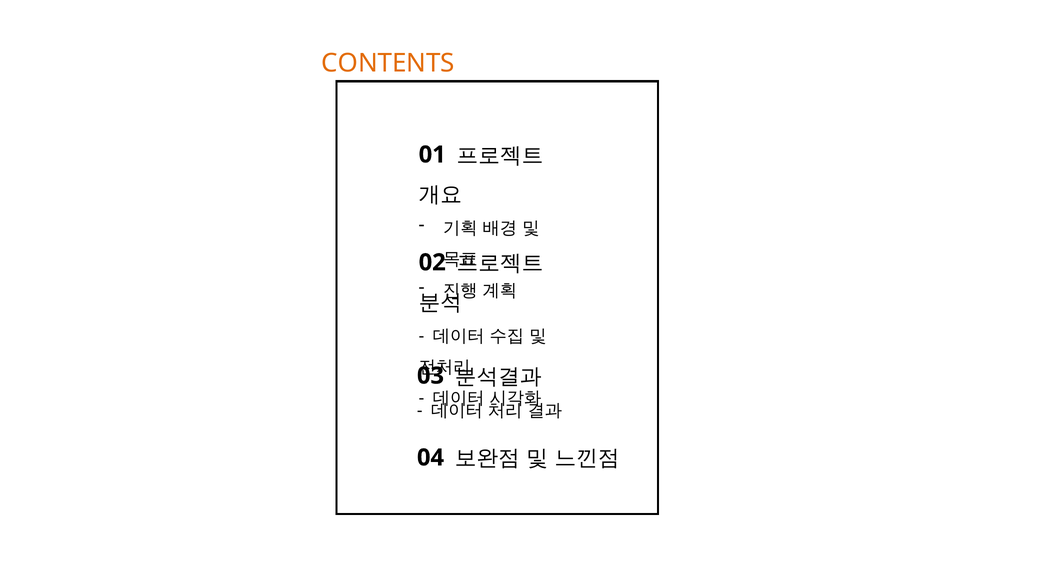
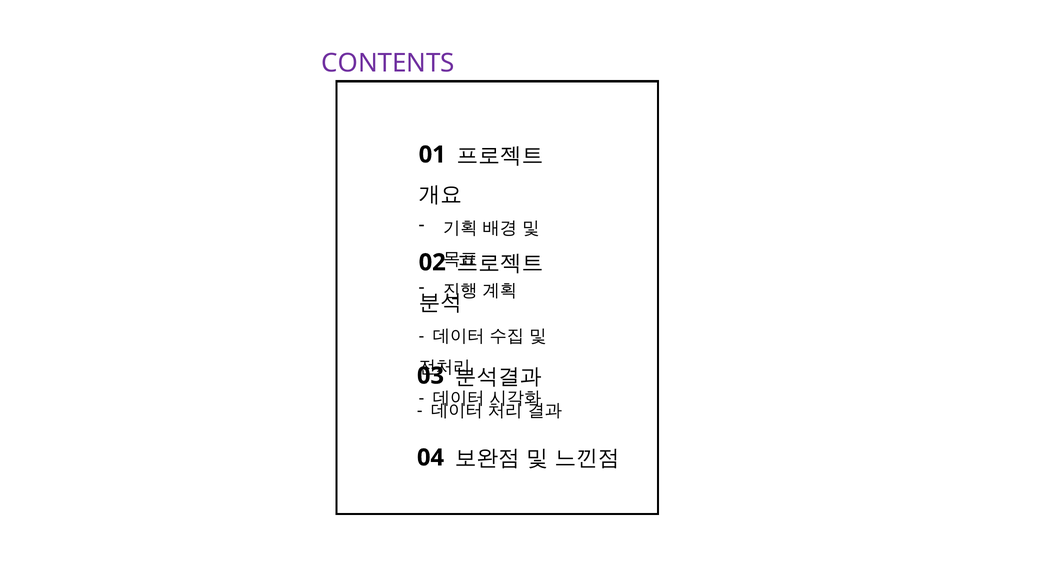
CONTENTS colour: orange -> purple (388, 63)
